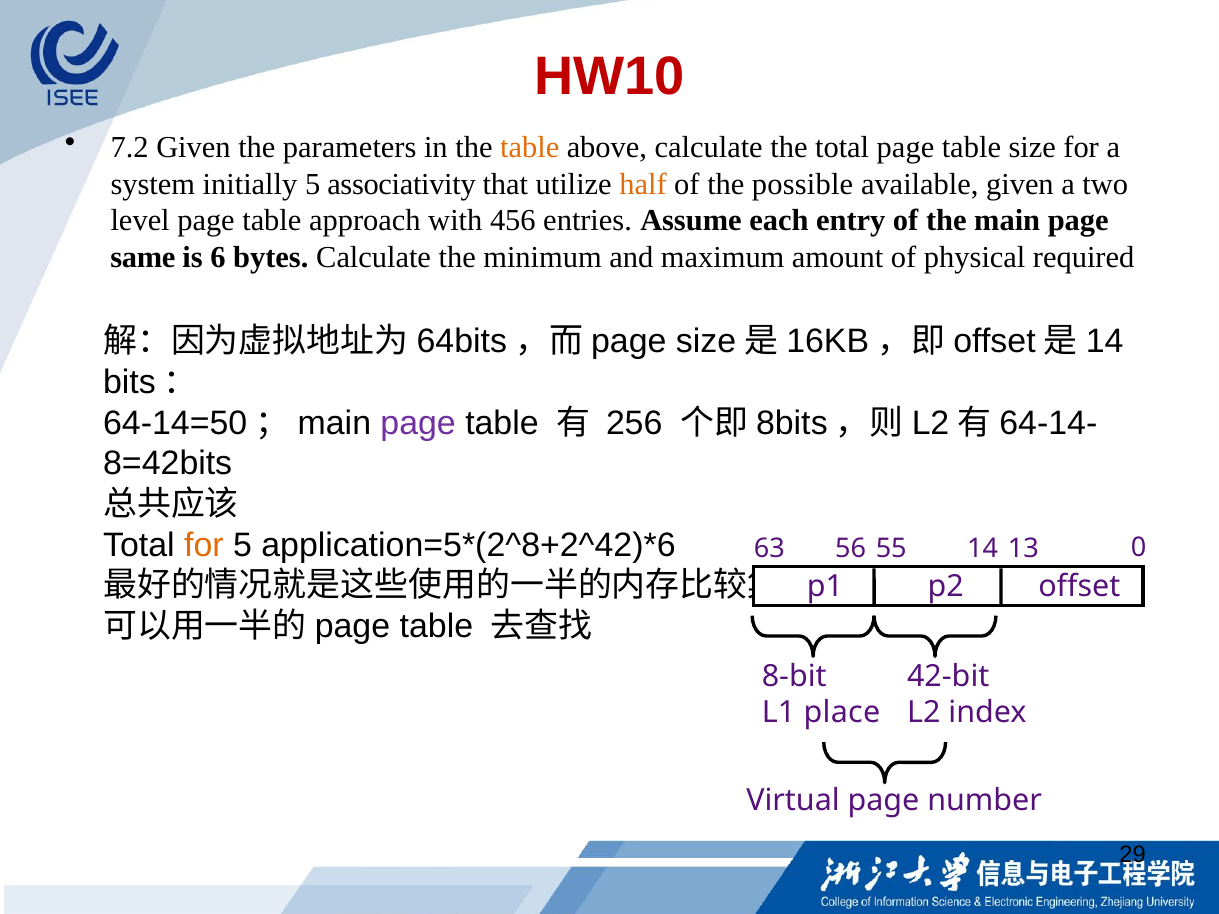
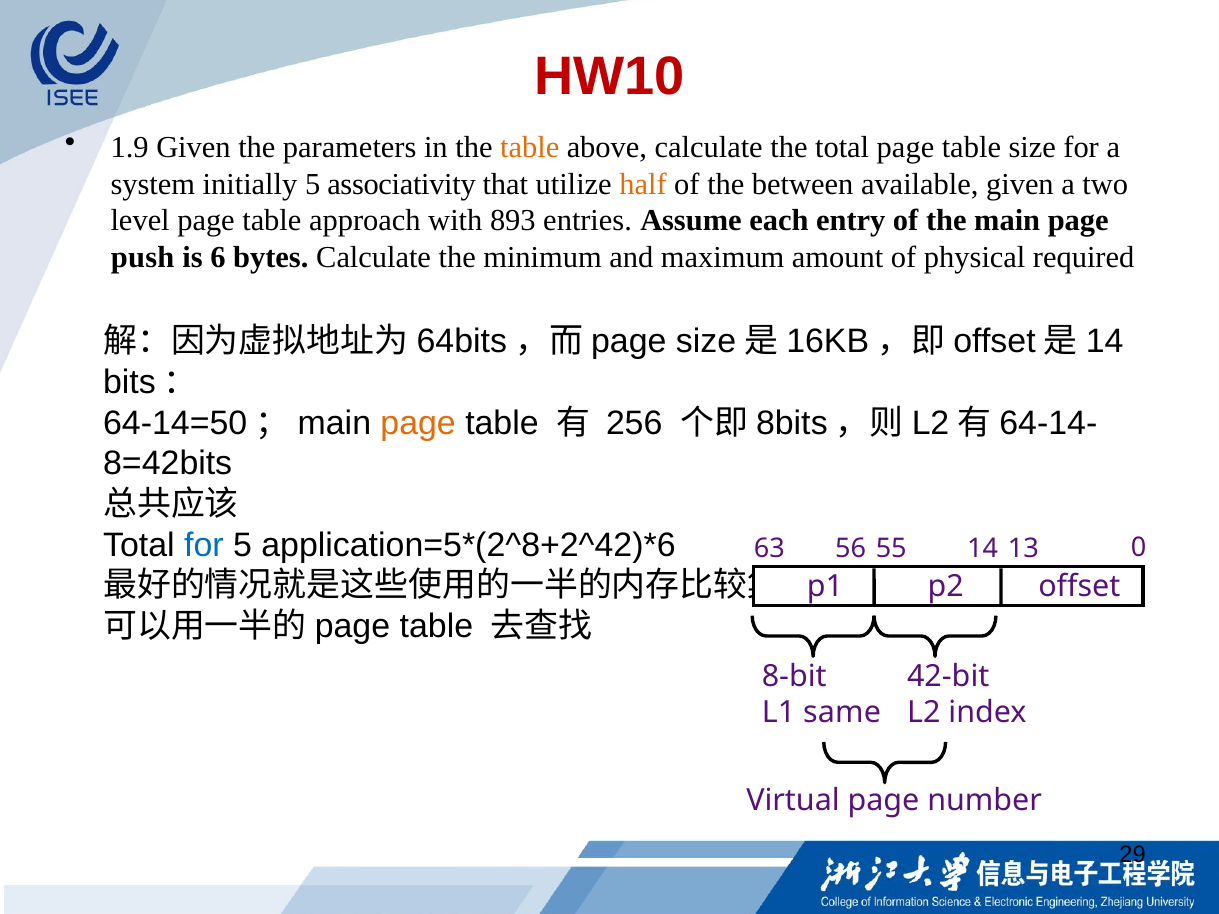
7.2: 7.2 -> 1.9 (130, 148)
possible: possible -> between (803, 184)
456: 456 -> 893 (513, 221)
same: same -> push (143, 257)
page colour: purple -> orange (418, 423)
for colour: orange -> blue (204, 545)
place: place -> same (842, 713)
